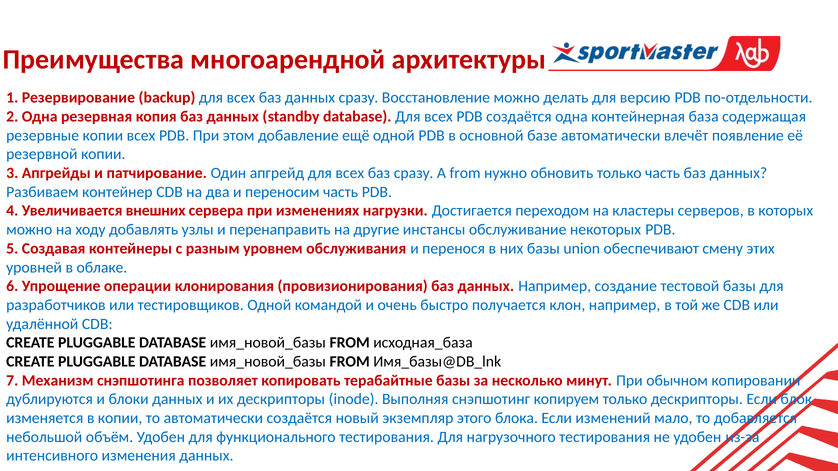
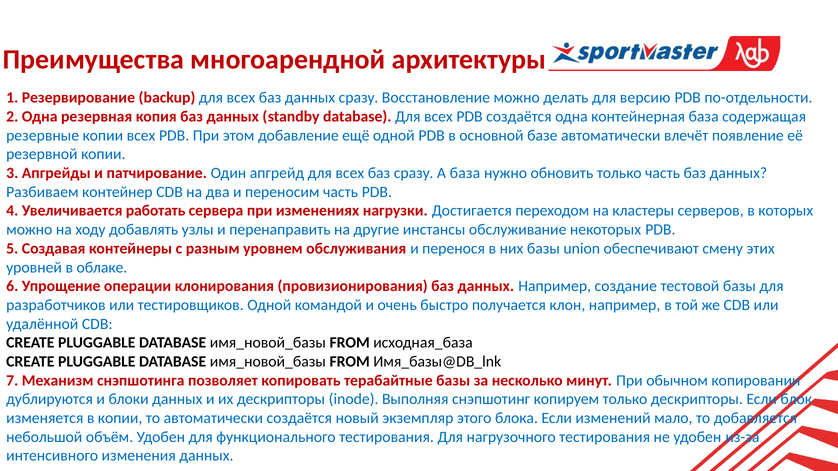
А from: from -> база (465, 173)
внешних: внешних -> работать (156, 211)
